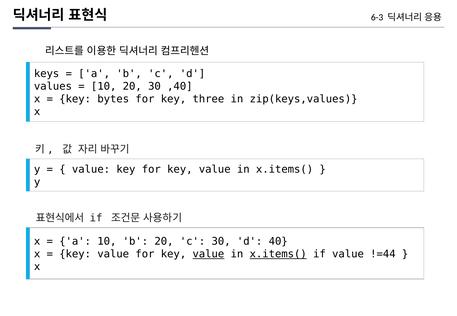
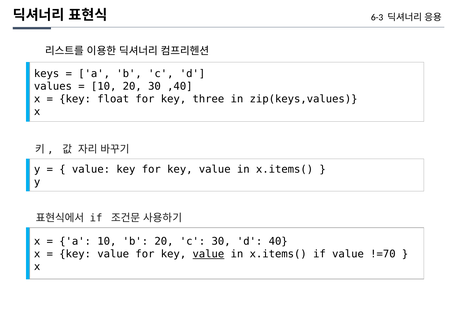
bytes: bytes -> float (113, 99)
x.items( underline: present -> none (278, 254)
!=44: !=44 -> !=70 (383, 254)
